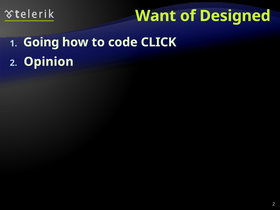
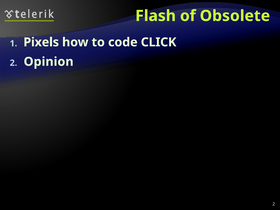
Want: Want -> Flash (156, 16)
Designed: Designed -> Obsolete (235, 16)
Going: Going -> Pixels (41, 42)
